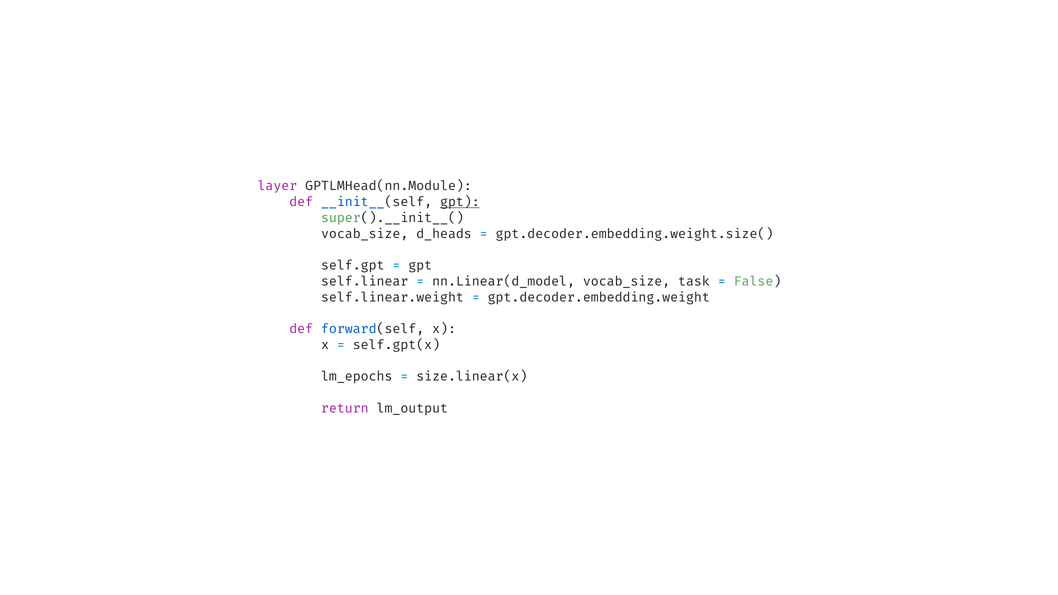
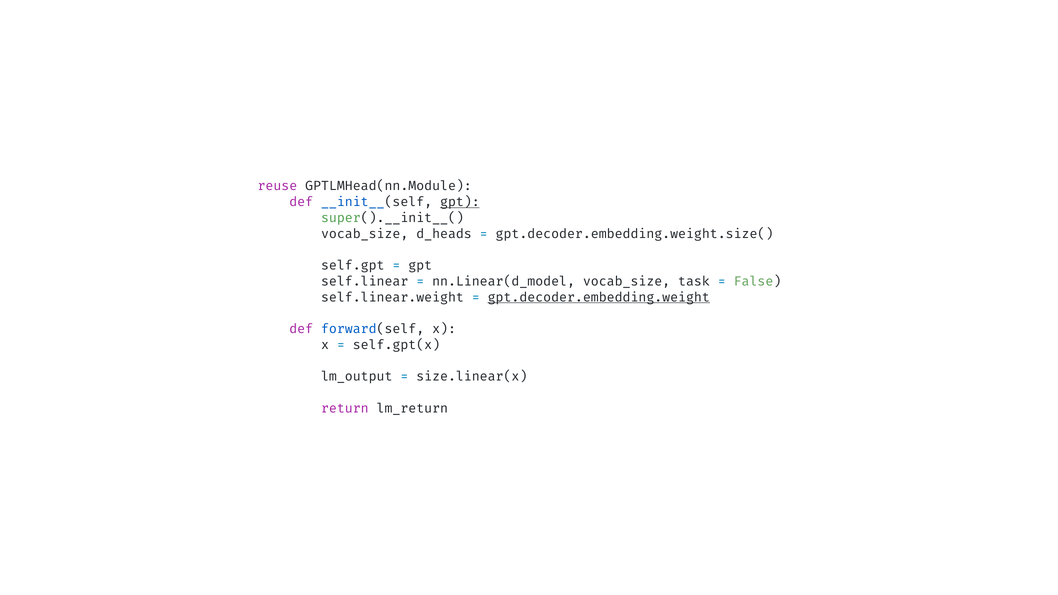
layer: layer -> reuse (277, 186)
gpt.decoder.embedding.weight underline: none -> present (599, 297)
lm_epochs: lm_epochs -> lm_output (357, 377)
lm_output: lm_output -> lm_return (412, 408)
